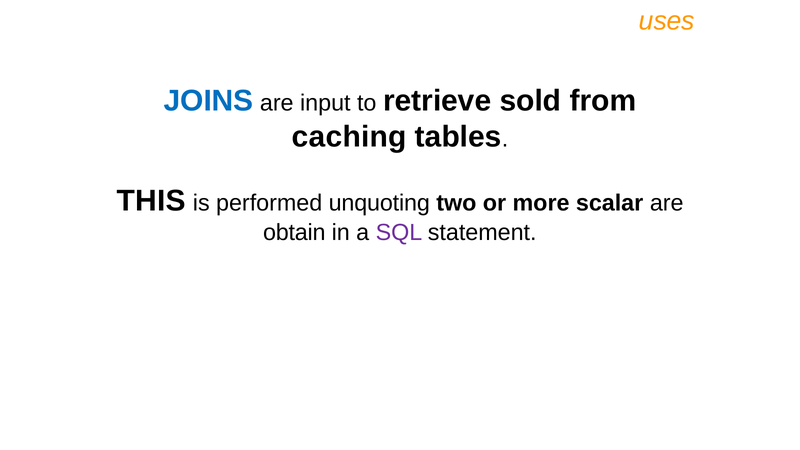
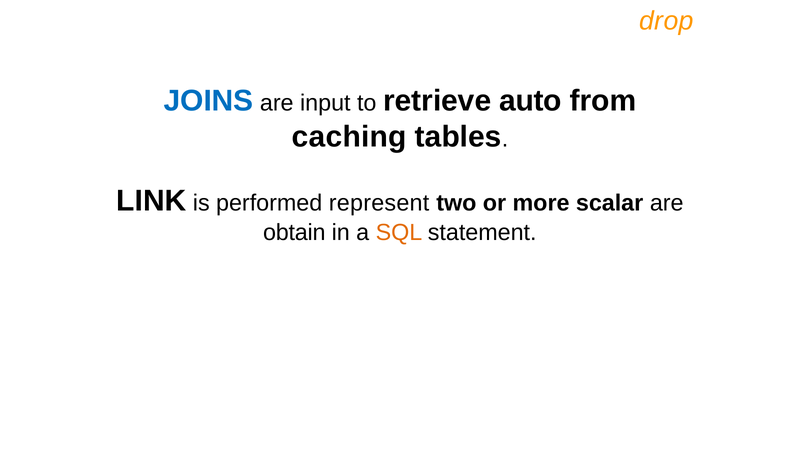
uses: uses -> drop (666, 21)
sold: sold -> auto (531, 101)
THIS: THIS -> LINK (151, 201)
unquoting: unquoting -> represent (379, 203)
SQL colour: purple -> orange (399, 233)
